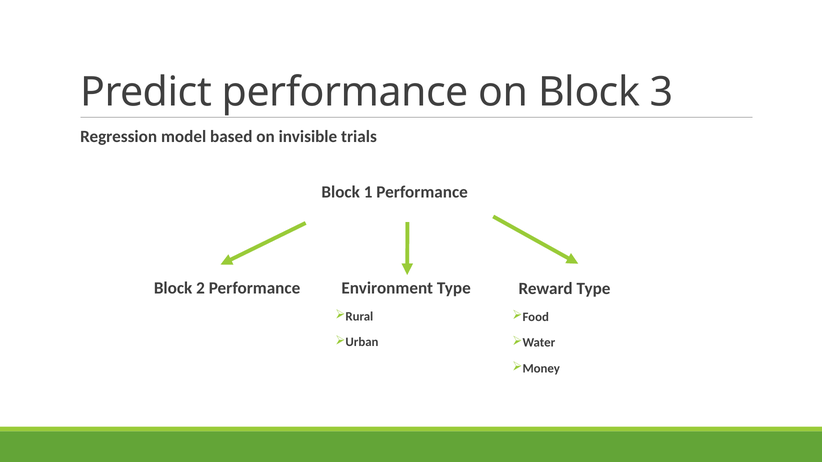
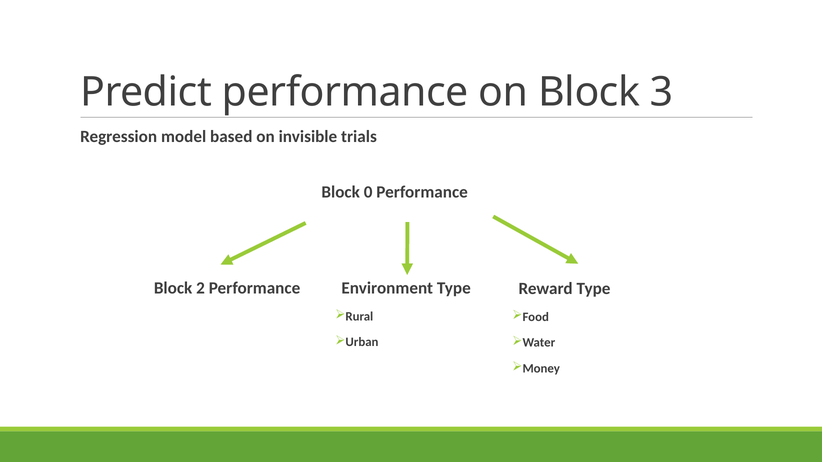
1: 1 -> 0 (368, 192)
